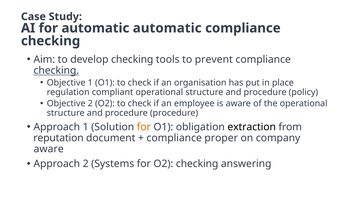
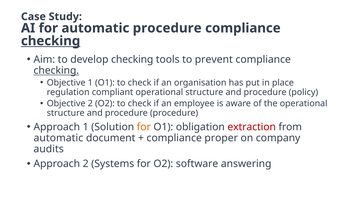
automatic automatic: automatic -> procedure (167, 28)
checking underline: none -> present (51, 41)
extraction colour: black -> red (252, 127)
reputation: reputation -> automatic (58, 138)
aware: aware -> audits (49, 150)
O2 checking: checking -> software (197, 164)
